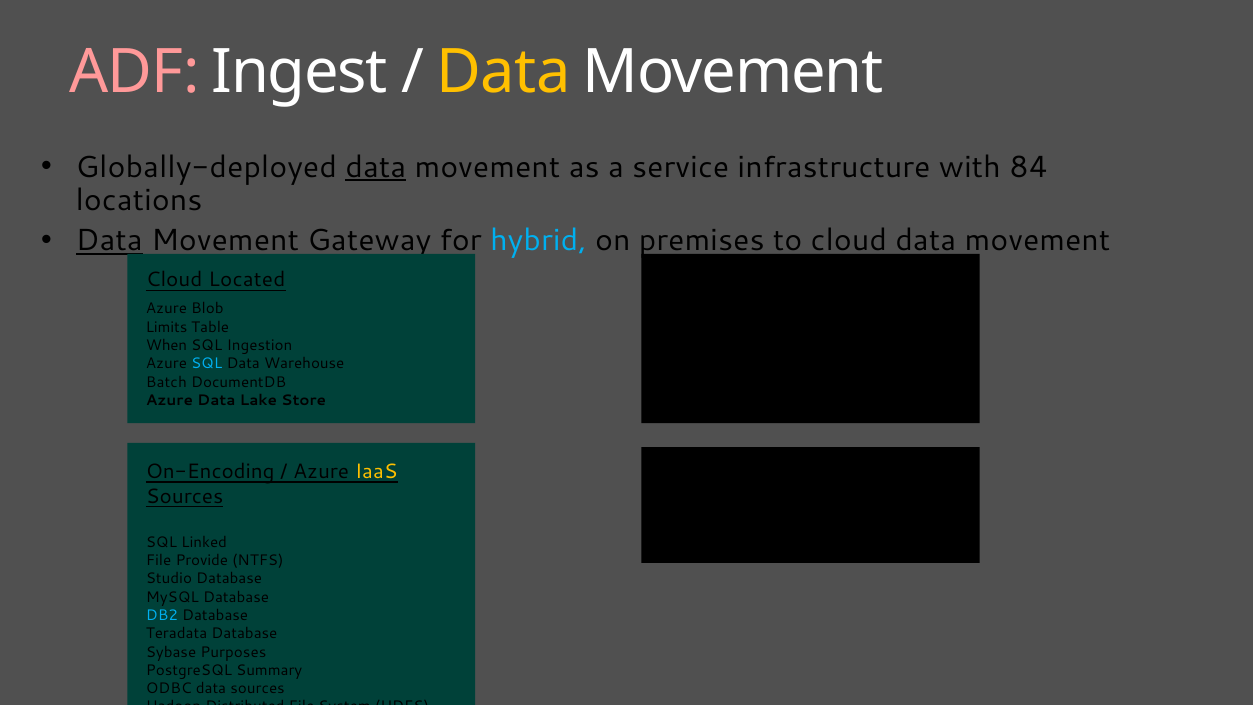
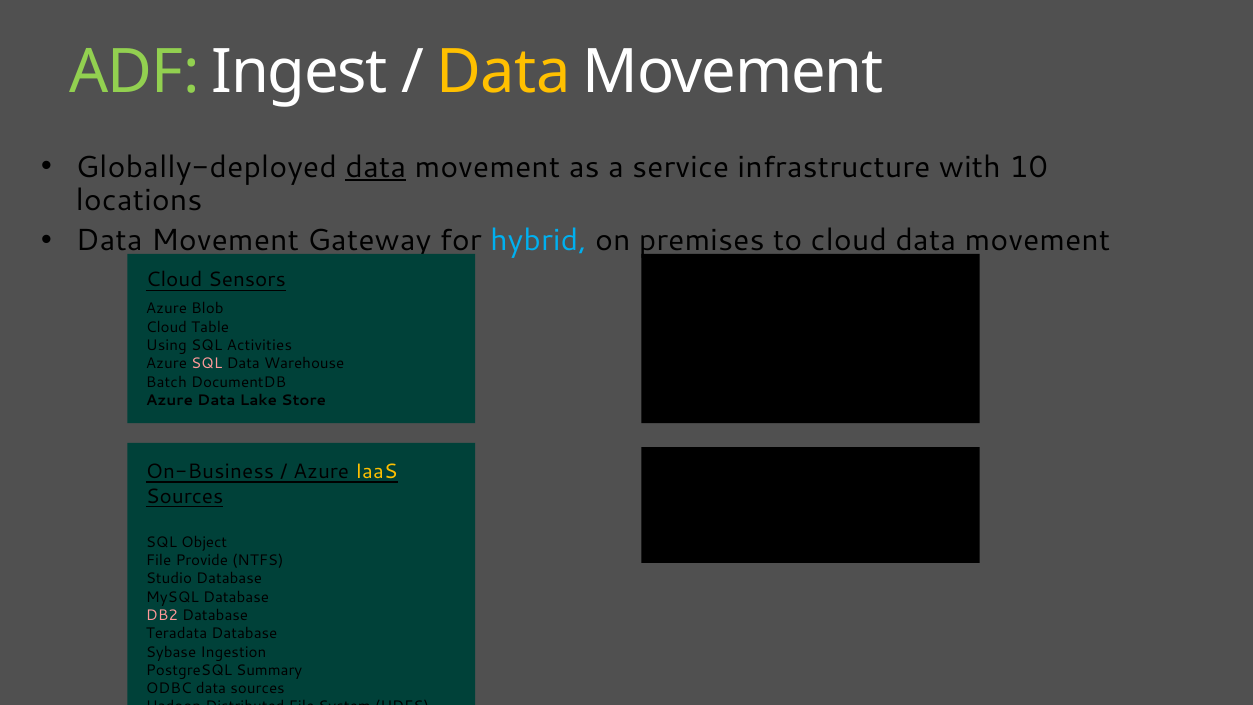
ADF colour: pink -> light green (134, 72)
84: 84 -> 10 (1029, 167)
Data underline: present -> none (109, 241)
Located: Located -> Sensors (247, 280)
Limits: Limits -> Cloud (166, 327)
When: When -> Using (166, 345)
Ingestion: Ingestion -> Activities (259, 345)
SQL colour: light blue -> pink (207, 364)
On-Encoding: On-Encoding -> On-Business (210, 471)
Linked: Linked -> Object (204, 542)
DB2 colour: light blue -> pink (162, 615)
Purposes: Purposes -> Ingestion (233, 652)
